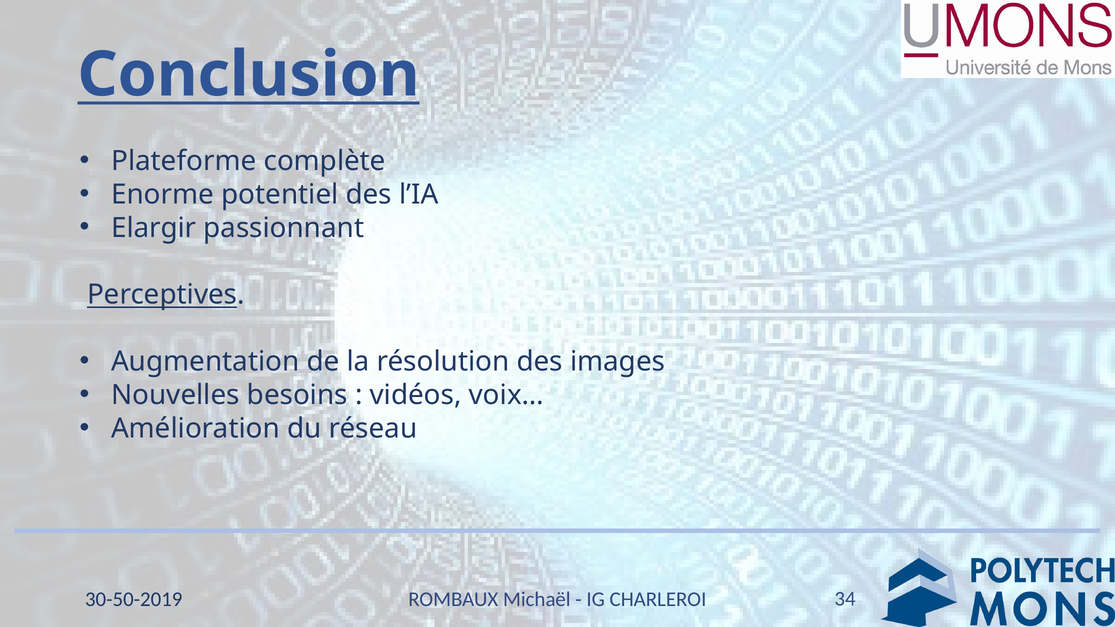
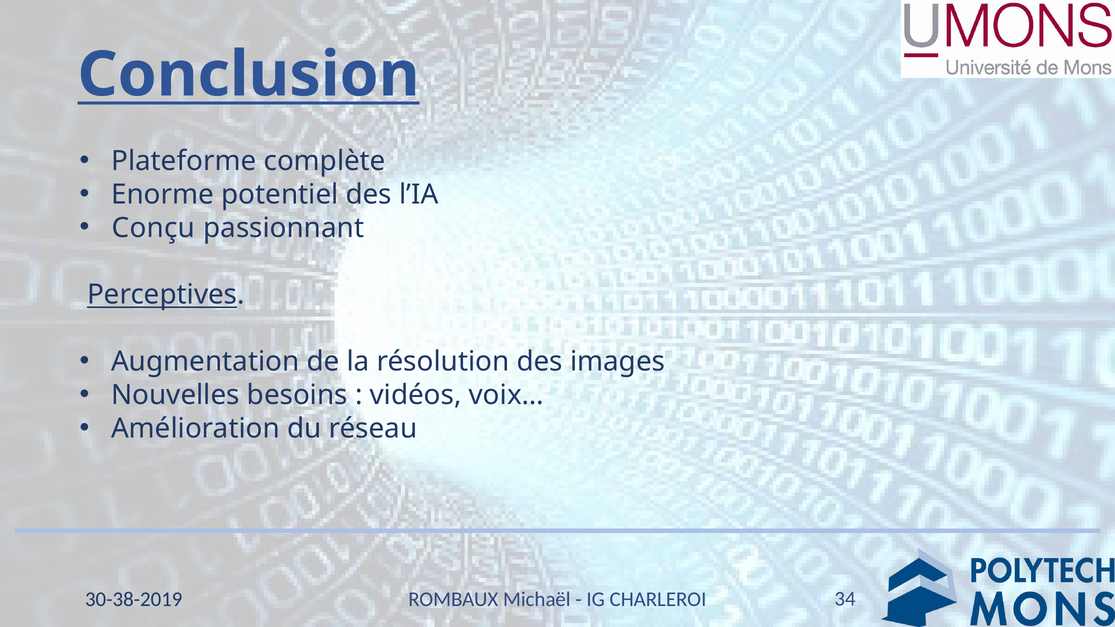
Elargir: Elargir -> Conçu (154, 228)
30-50-2019: 30-50-2019 -> 30-38-2019 (134, 599)
